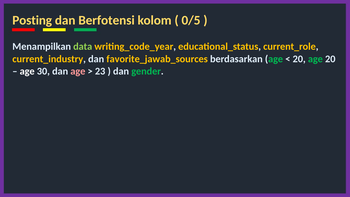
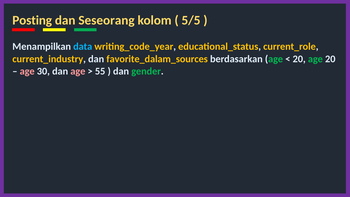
Berfotensi: Berfotensi -> Seseorang (107, 20)
0/5: 0/5 -> 5/5 (191, 20)
data colour: light green -> light blue (83, 47)
favorite_jawab_sources: favorite_jawab_sources -> favorite_dalam_sources (157, 59)
age colour: white -> pink (27, 71)
23: 23 -> 55 (100, 71)
